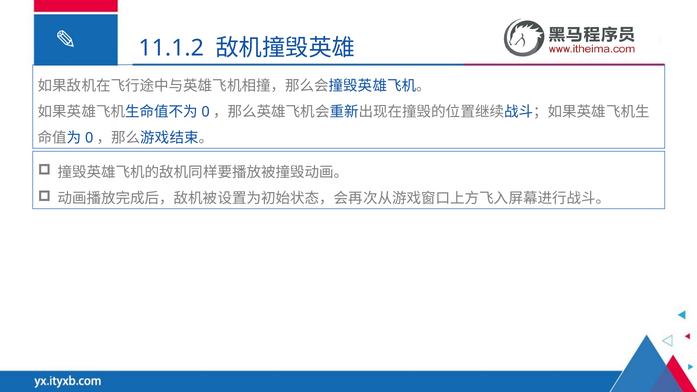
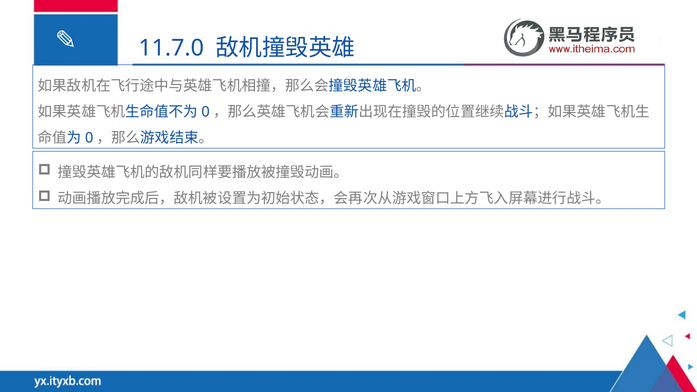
11.1.2: 11.1.2 -> 11.7.0 (171, 48)
